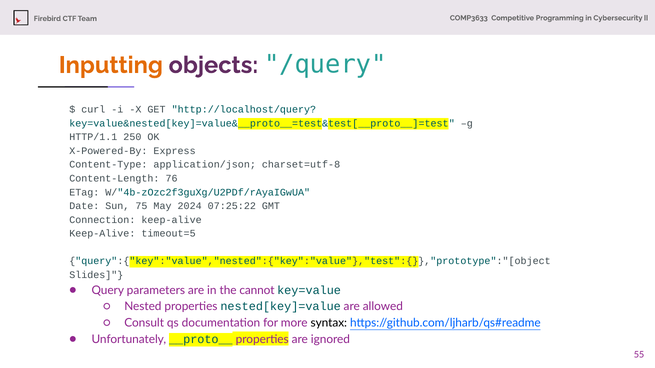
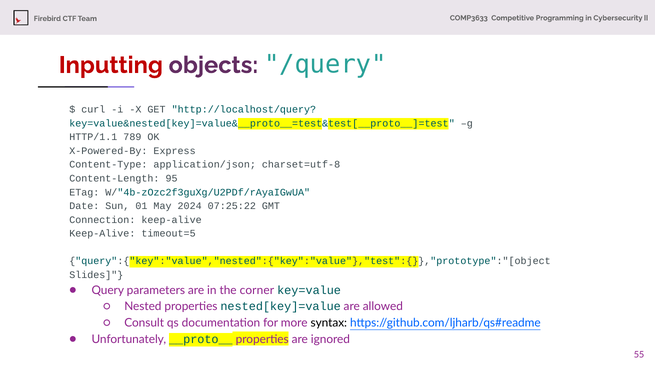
Inputting colour: orange -> red (111, 65)
250: 250 -> 789 (132, 137)
76: 76 -> 95 (172, 179)
75: 75 -> 01 (141, 206)
cannot: cannot -> corner (257, 291)
